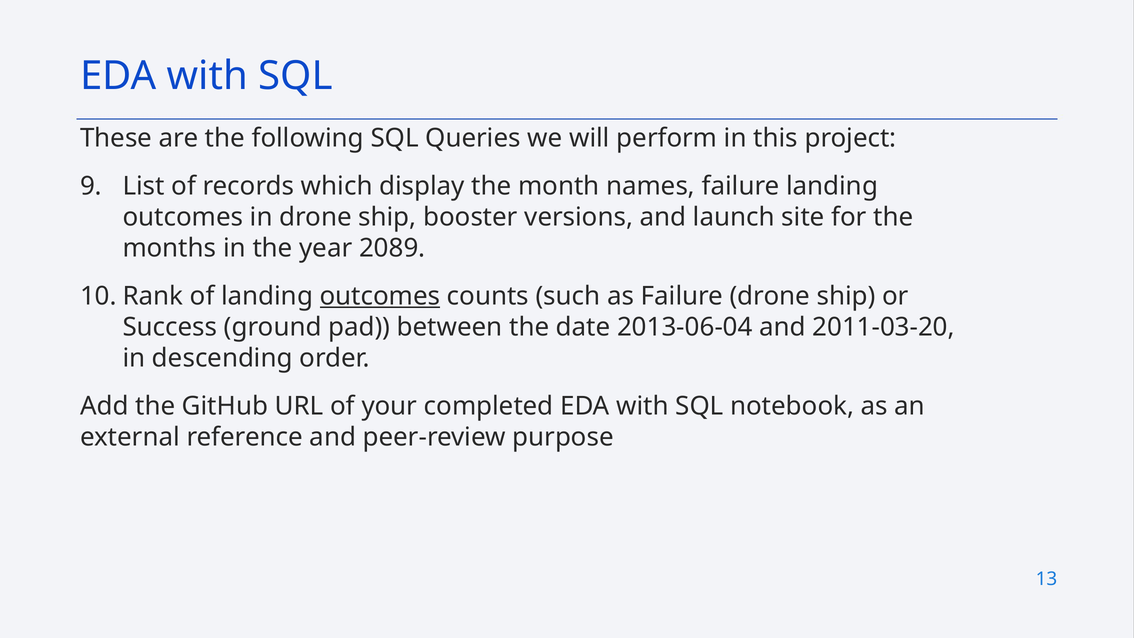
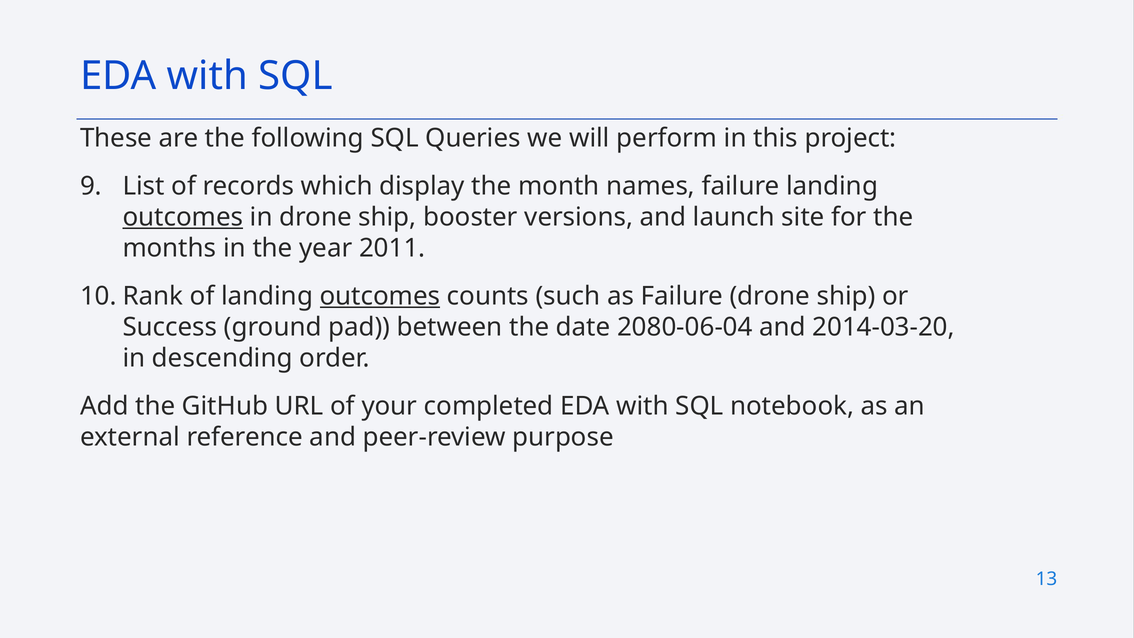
outcomes underline: none -> present (183, 217)
2089: 2089 -> 2011 (392, 248)
2013-06-04: 2013-06-04 -> 2080-06-04 (685, 327)
2011-03-20: 2011-03-20 -> 2014-03-20 (884, 327)
